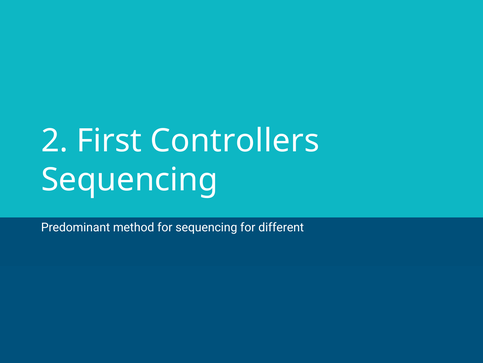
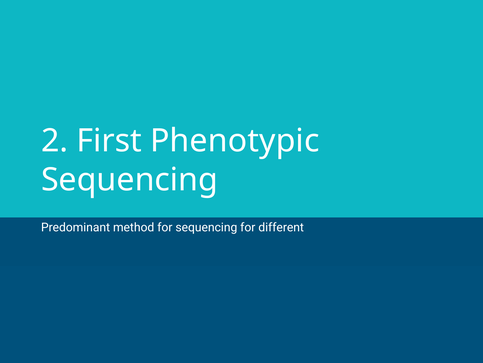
Controllers: Controllers -> Phenotypic (235, 141)
